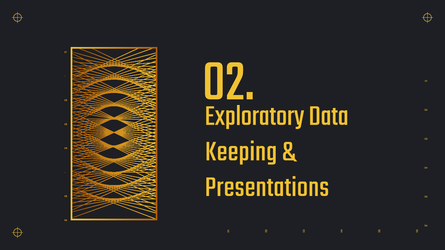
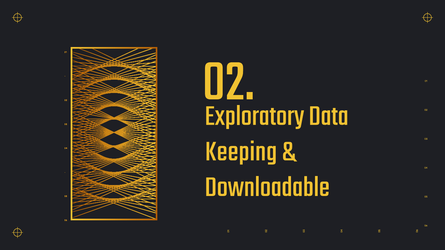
Presentations: Presentations -> Downloadable (267, 186)
